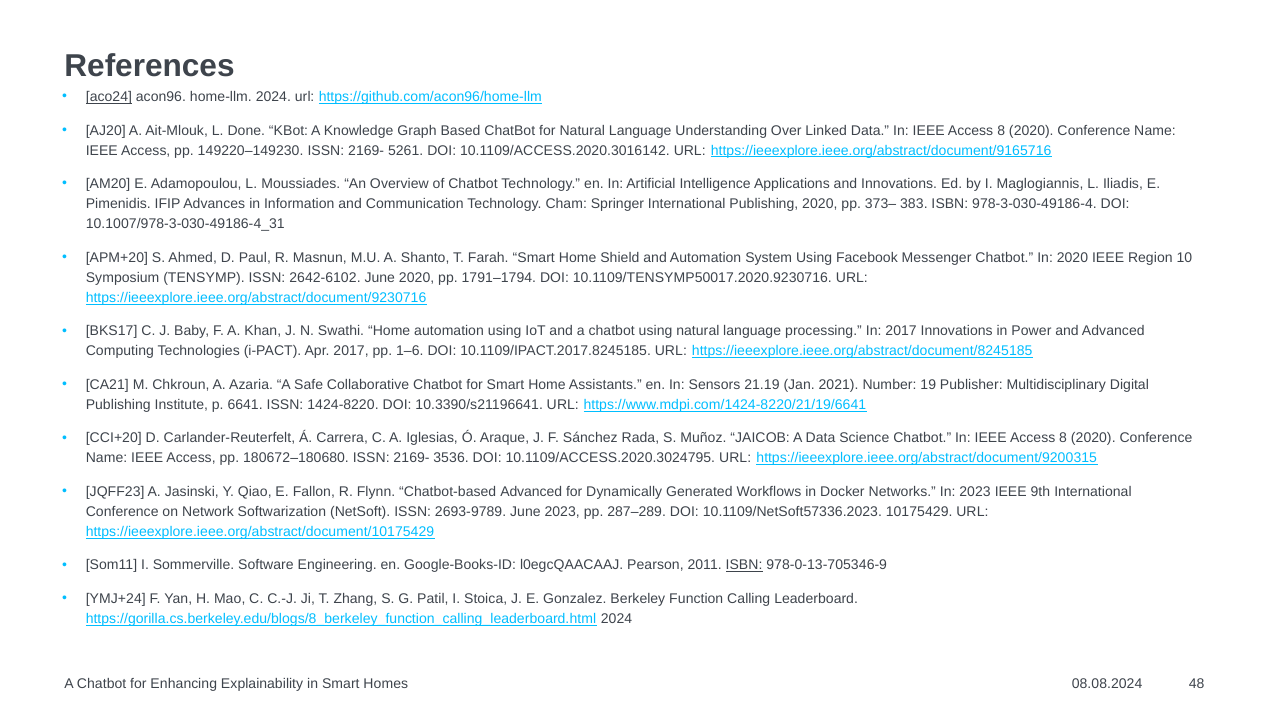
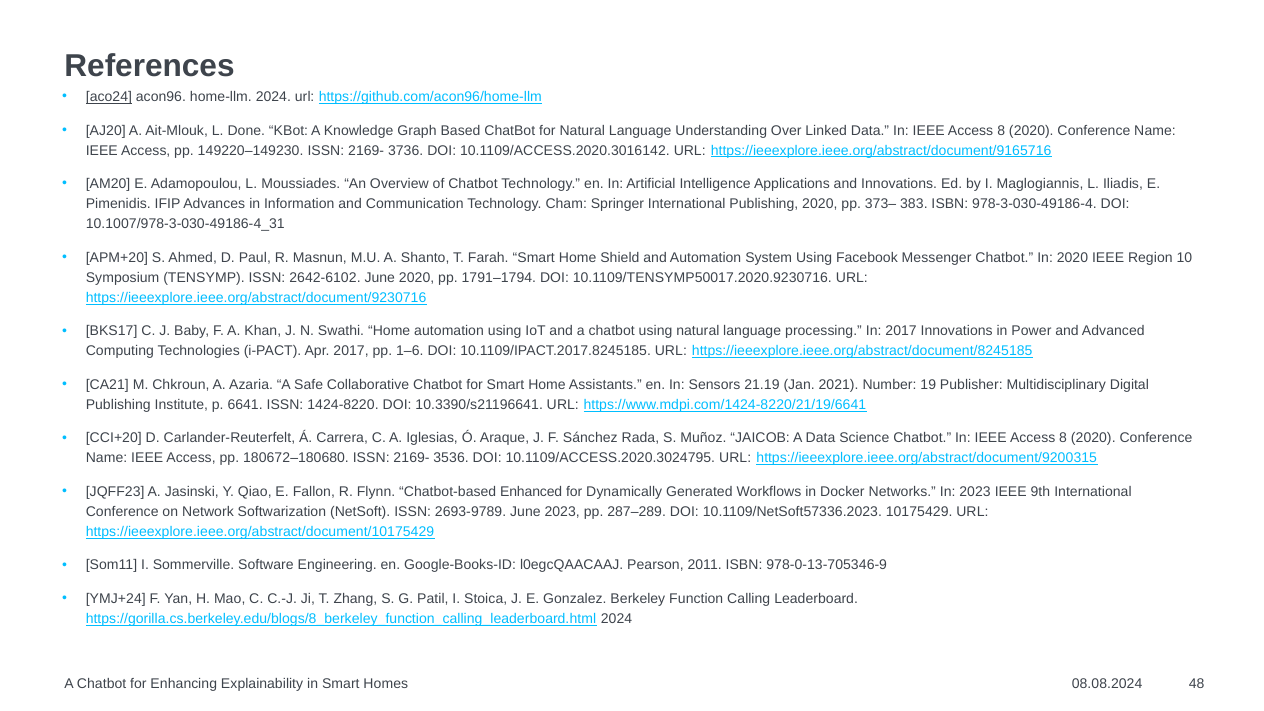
5261: 5261 -> 3736 (406, 151)
Chatbot-based Advanced: Advanced -> Enhanced (531, 492)
ISBN underline: present -> none (744, 565)
